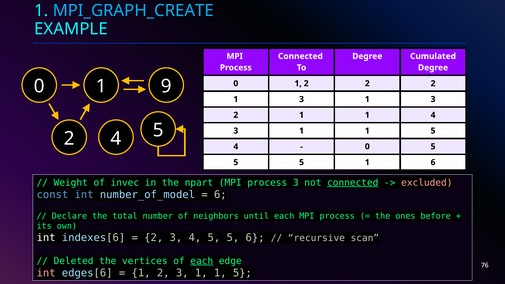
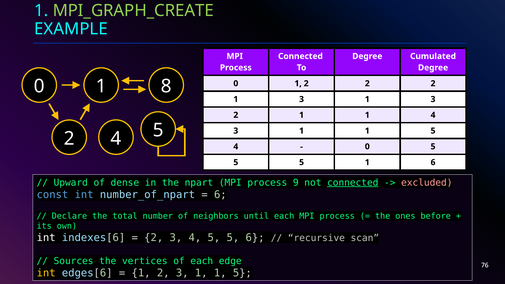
MPI_GRAPH_CREATE colour: light blue -> light green (133, 11)
9: 9 -> 8 (166, 86)
Weight: Weight -> Upward (71, 183)
invec: invec -> dense (125, 183)
process 3: 3 -> 9 (296, 183)
number_of_model: number_of_model -> number_of_npart (147, 195)
Deleted: Deleted -> Sources (74, 261)
each underline: present -> none (202, 261)
int colour: pink -> yellow (46, 273)
